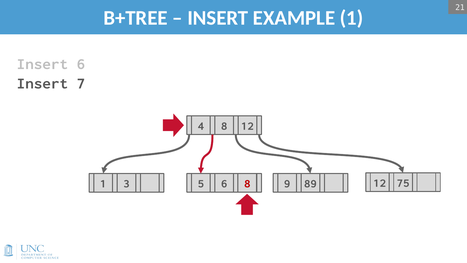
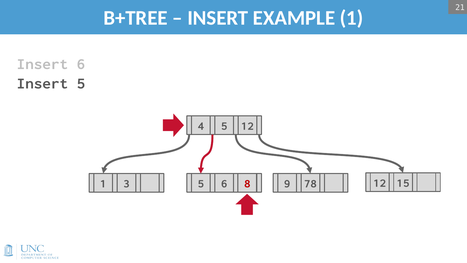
Insert 7: 7 -> 5 (81, 83)
4 8: 8 -> 5 (224, 126)
75: 75 -> 15 (403, 183)
89: 89 -> 78 (310, 183)
